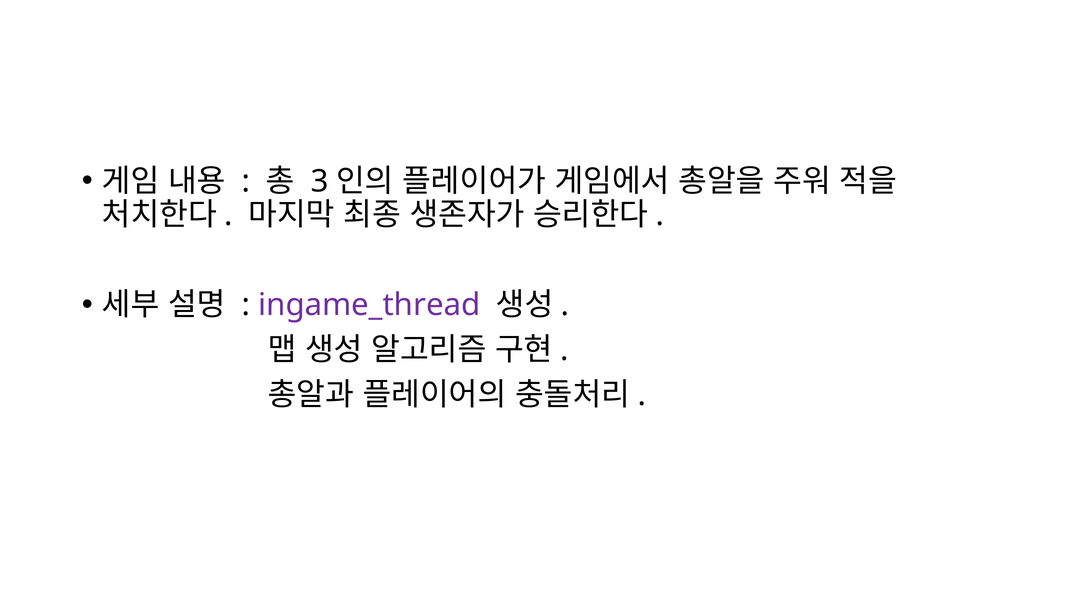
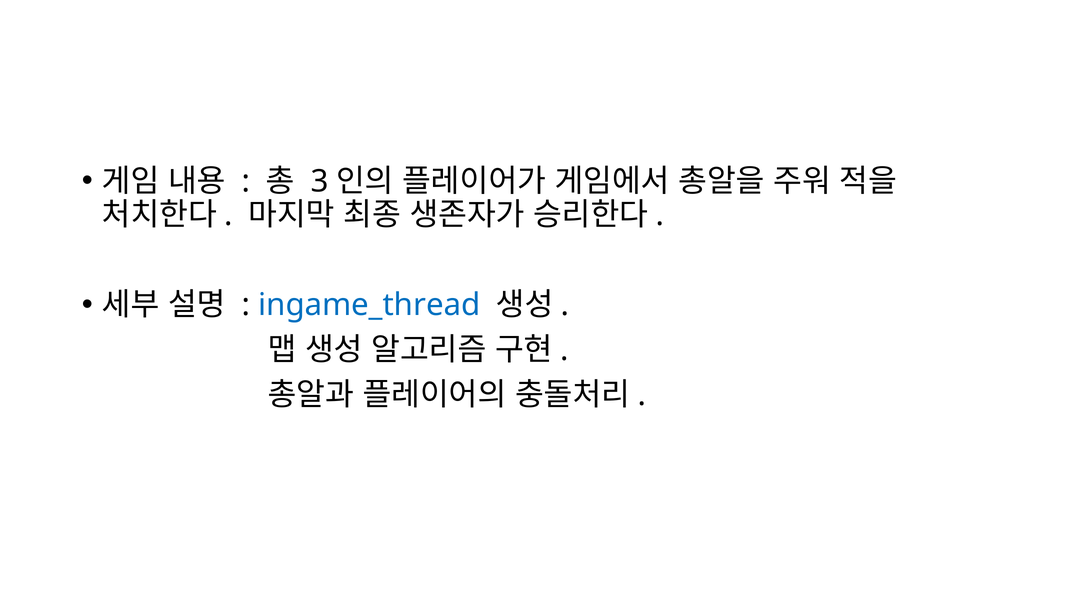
ingame_thread colour: purple -> blue (369, 305)
